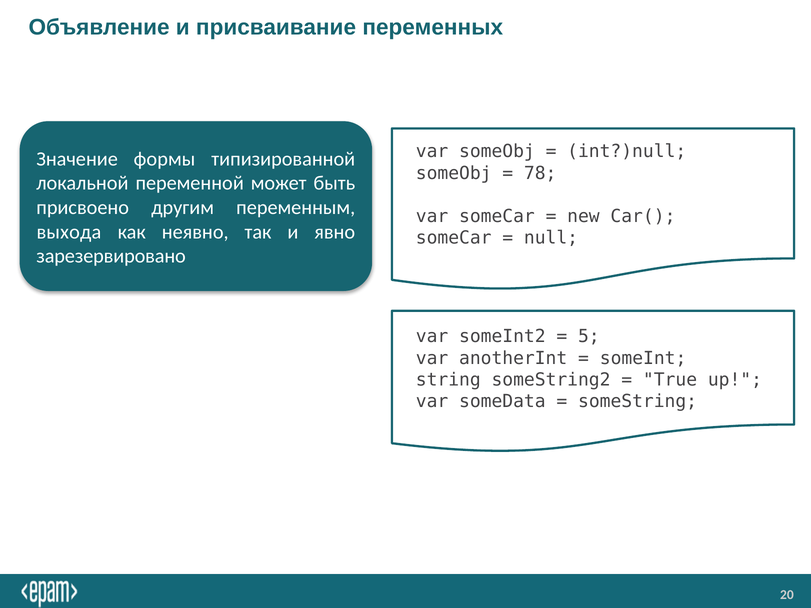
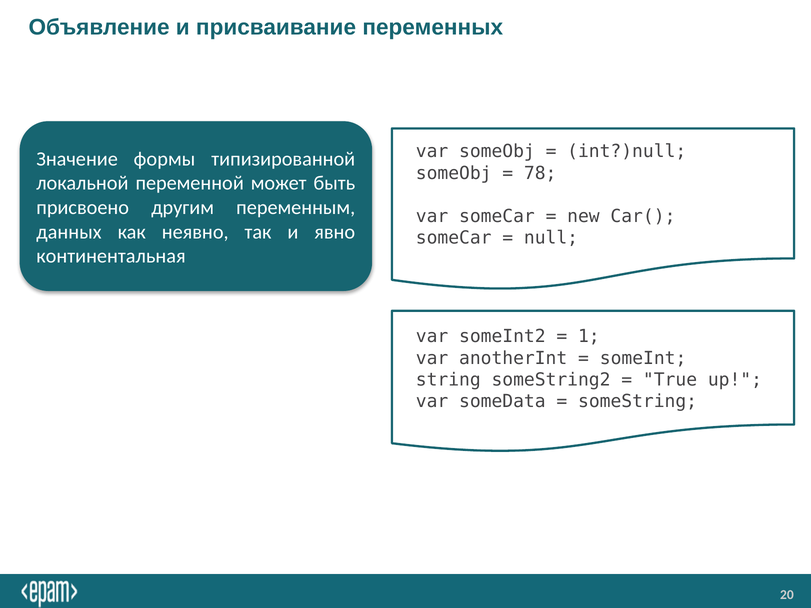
выхода: выхода -> данных (69, 232)
зарезервировано: зарезервировано -> континентальная (111, 256)
5: 5 -> 1 (589, 337)
